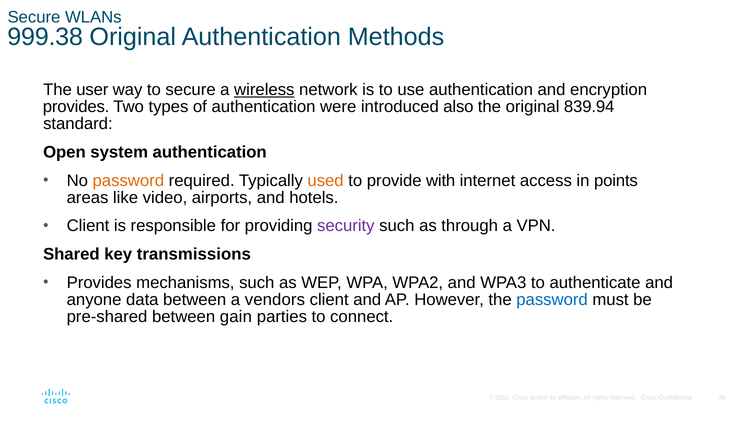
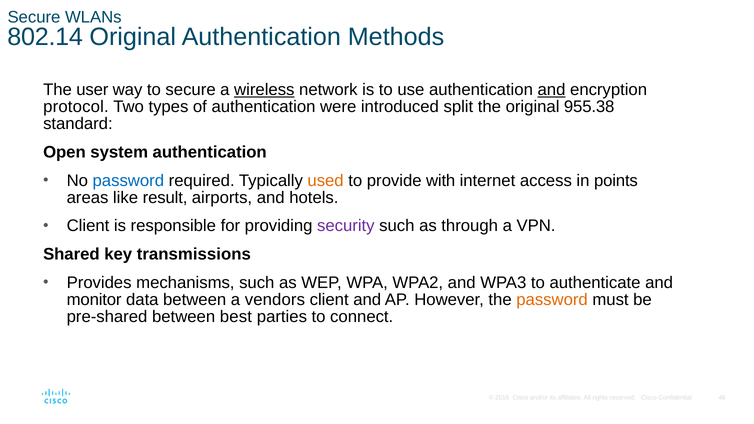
999.38: 999.38 -> 802.14 (45, 37)
and underline: none -> present (552, 90)
provides: provides -> protocol (76, 107)
also: also -> split (458, 107)
839.94: 839.94 -> 955.38 (589, 107)
password colour: orange -> blue (128, 181)
video: video -> result (165, 198)
anyone: anyone -> monitor (94, 300)
password colour: blue -> orange (552, 300)
gain: gain -> best (236, 317)
